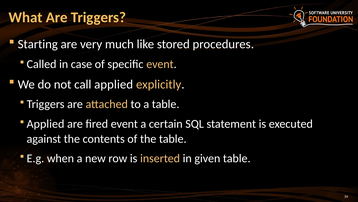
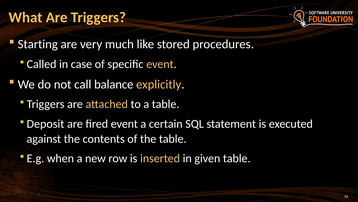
call applied: applied -> balance (114, 84)
Applied: Applied -> Deposit (46, 124)
